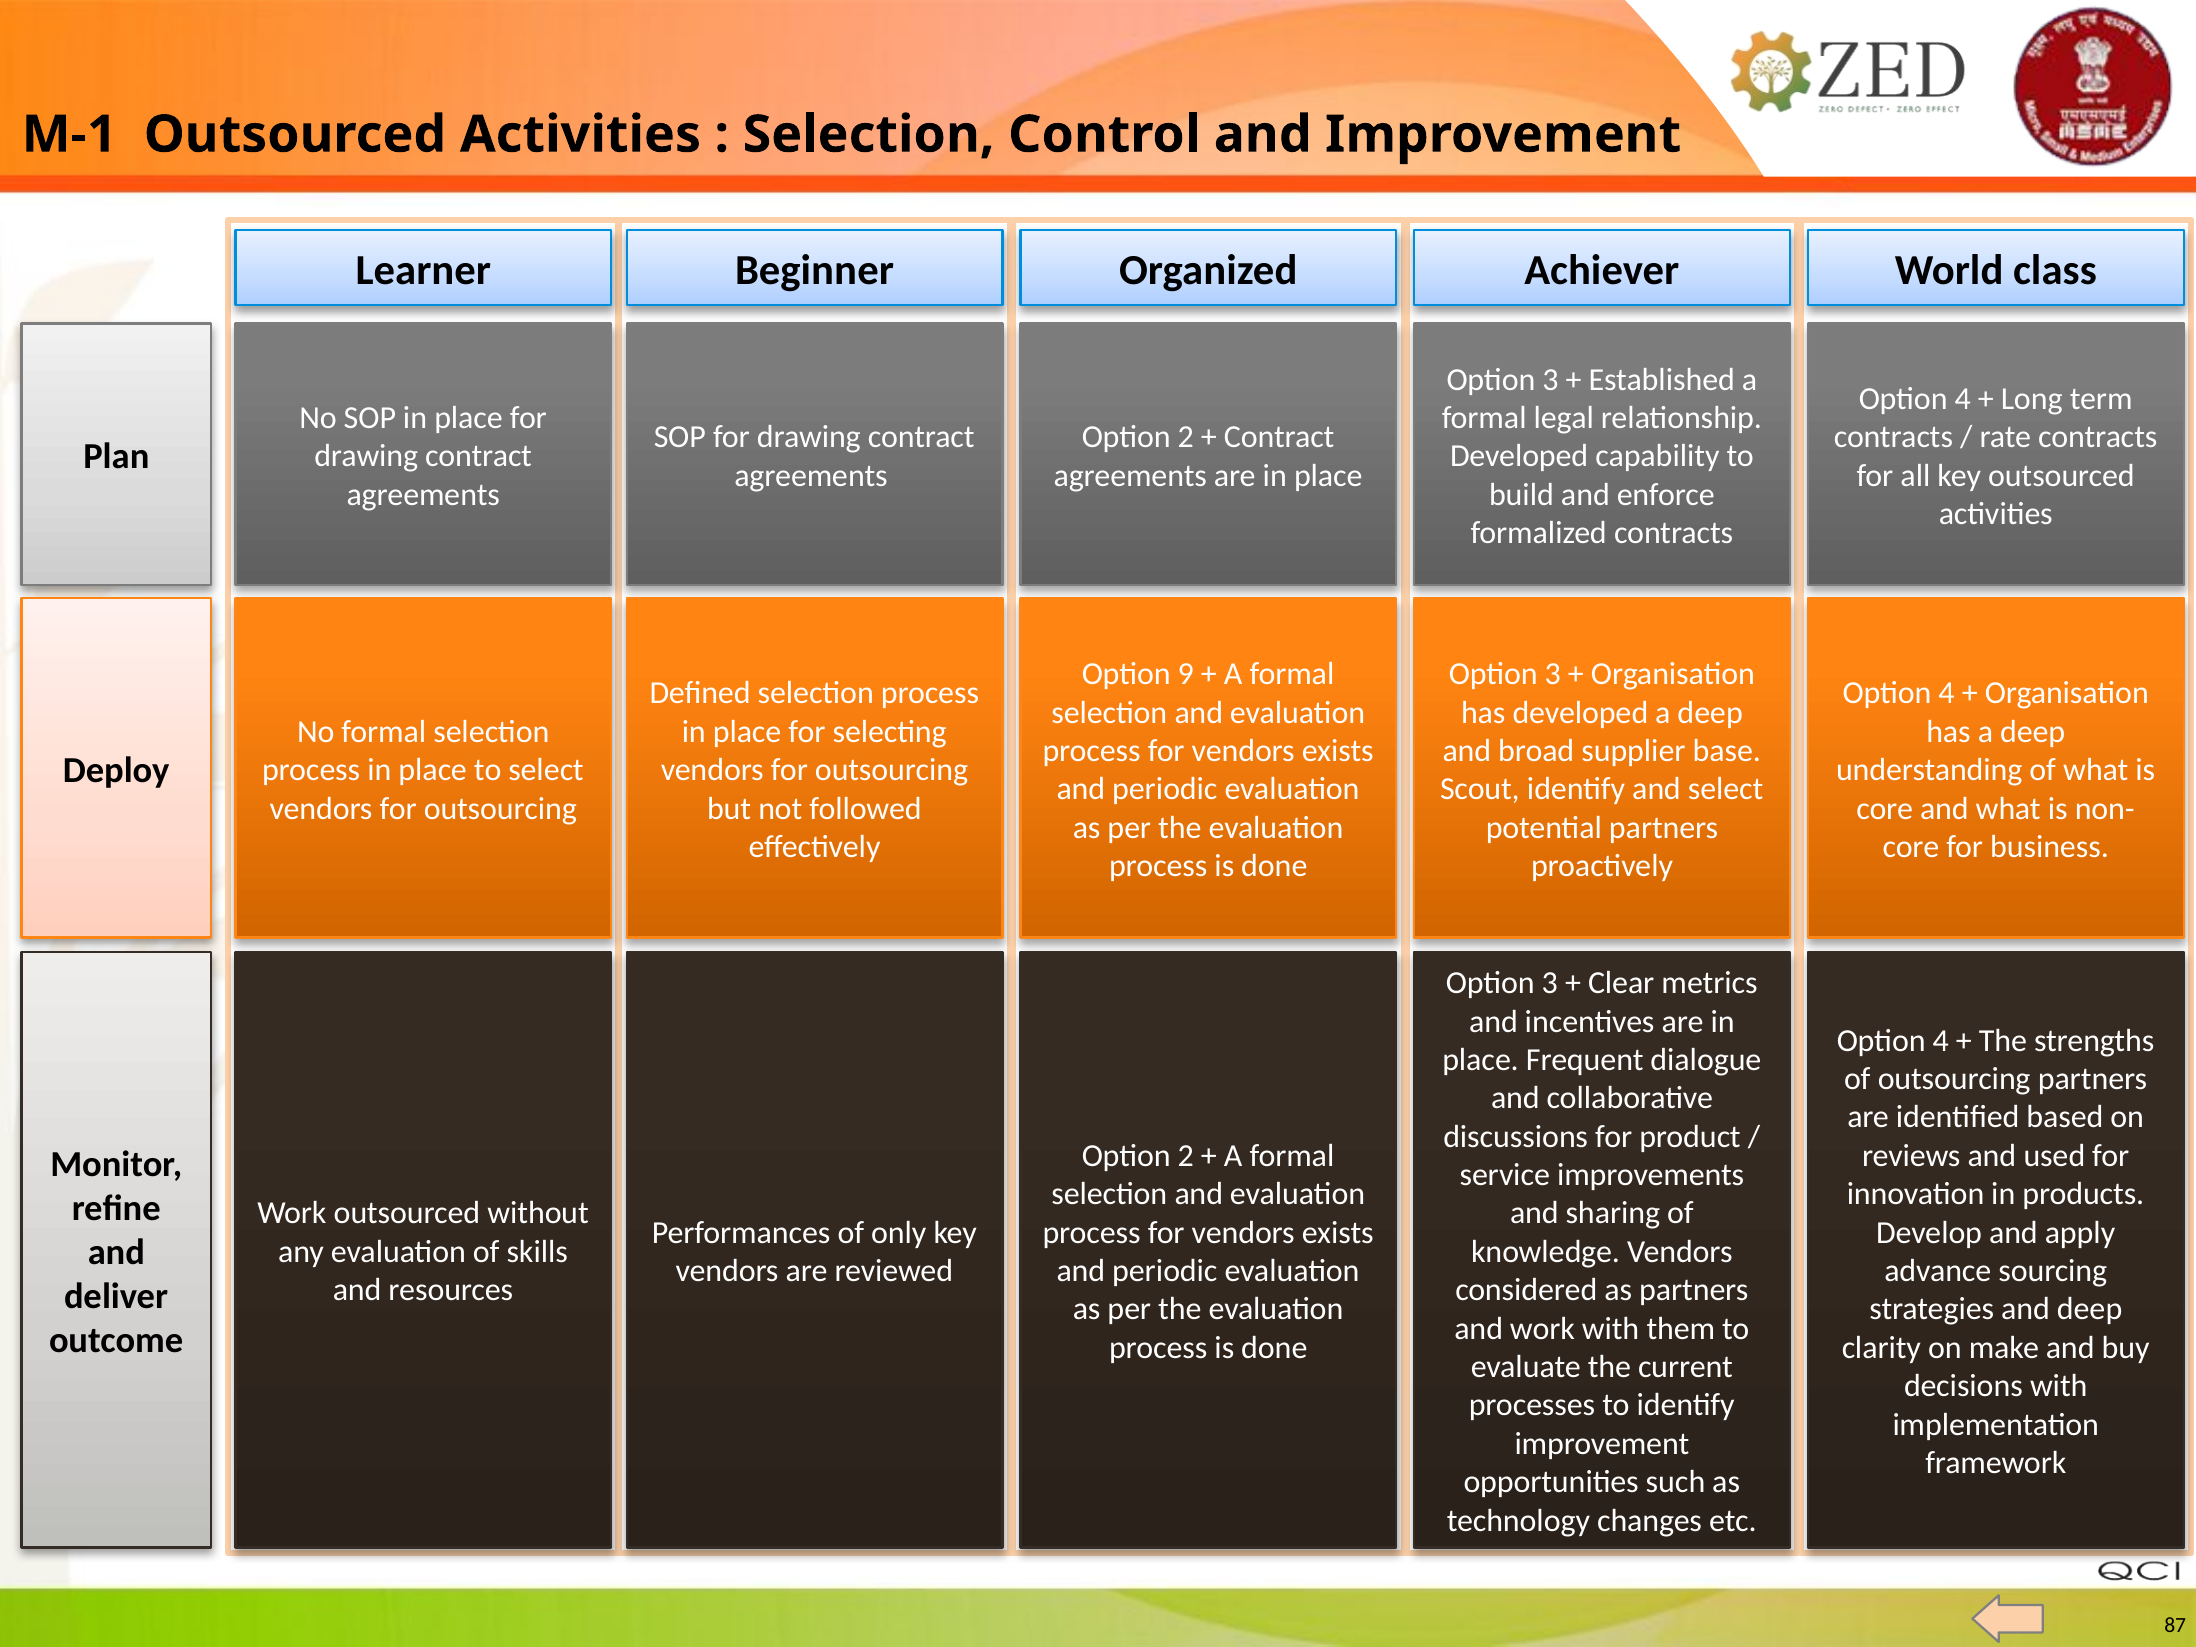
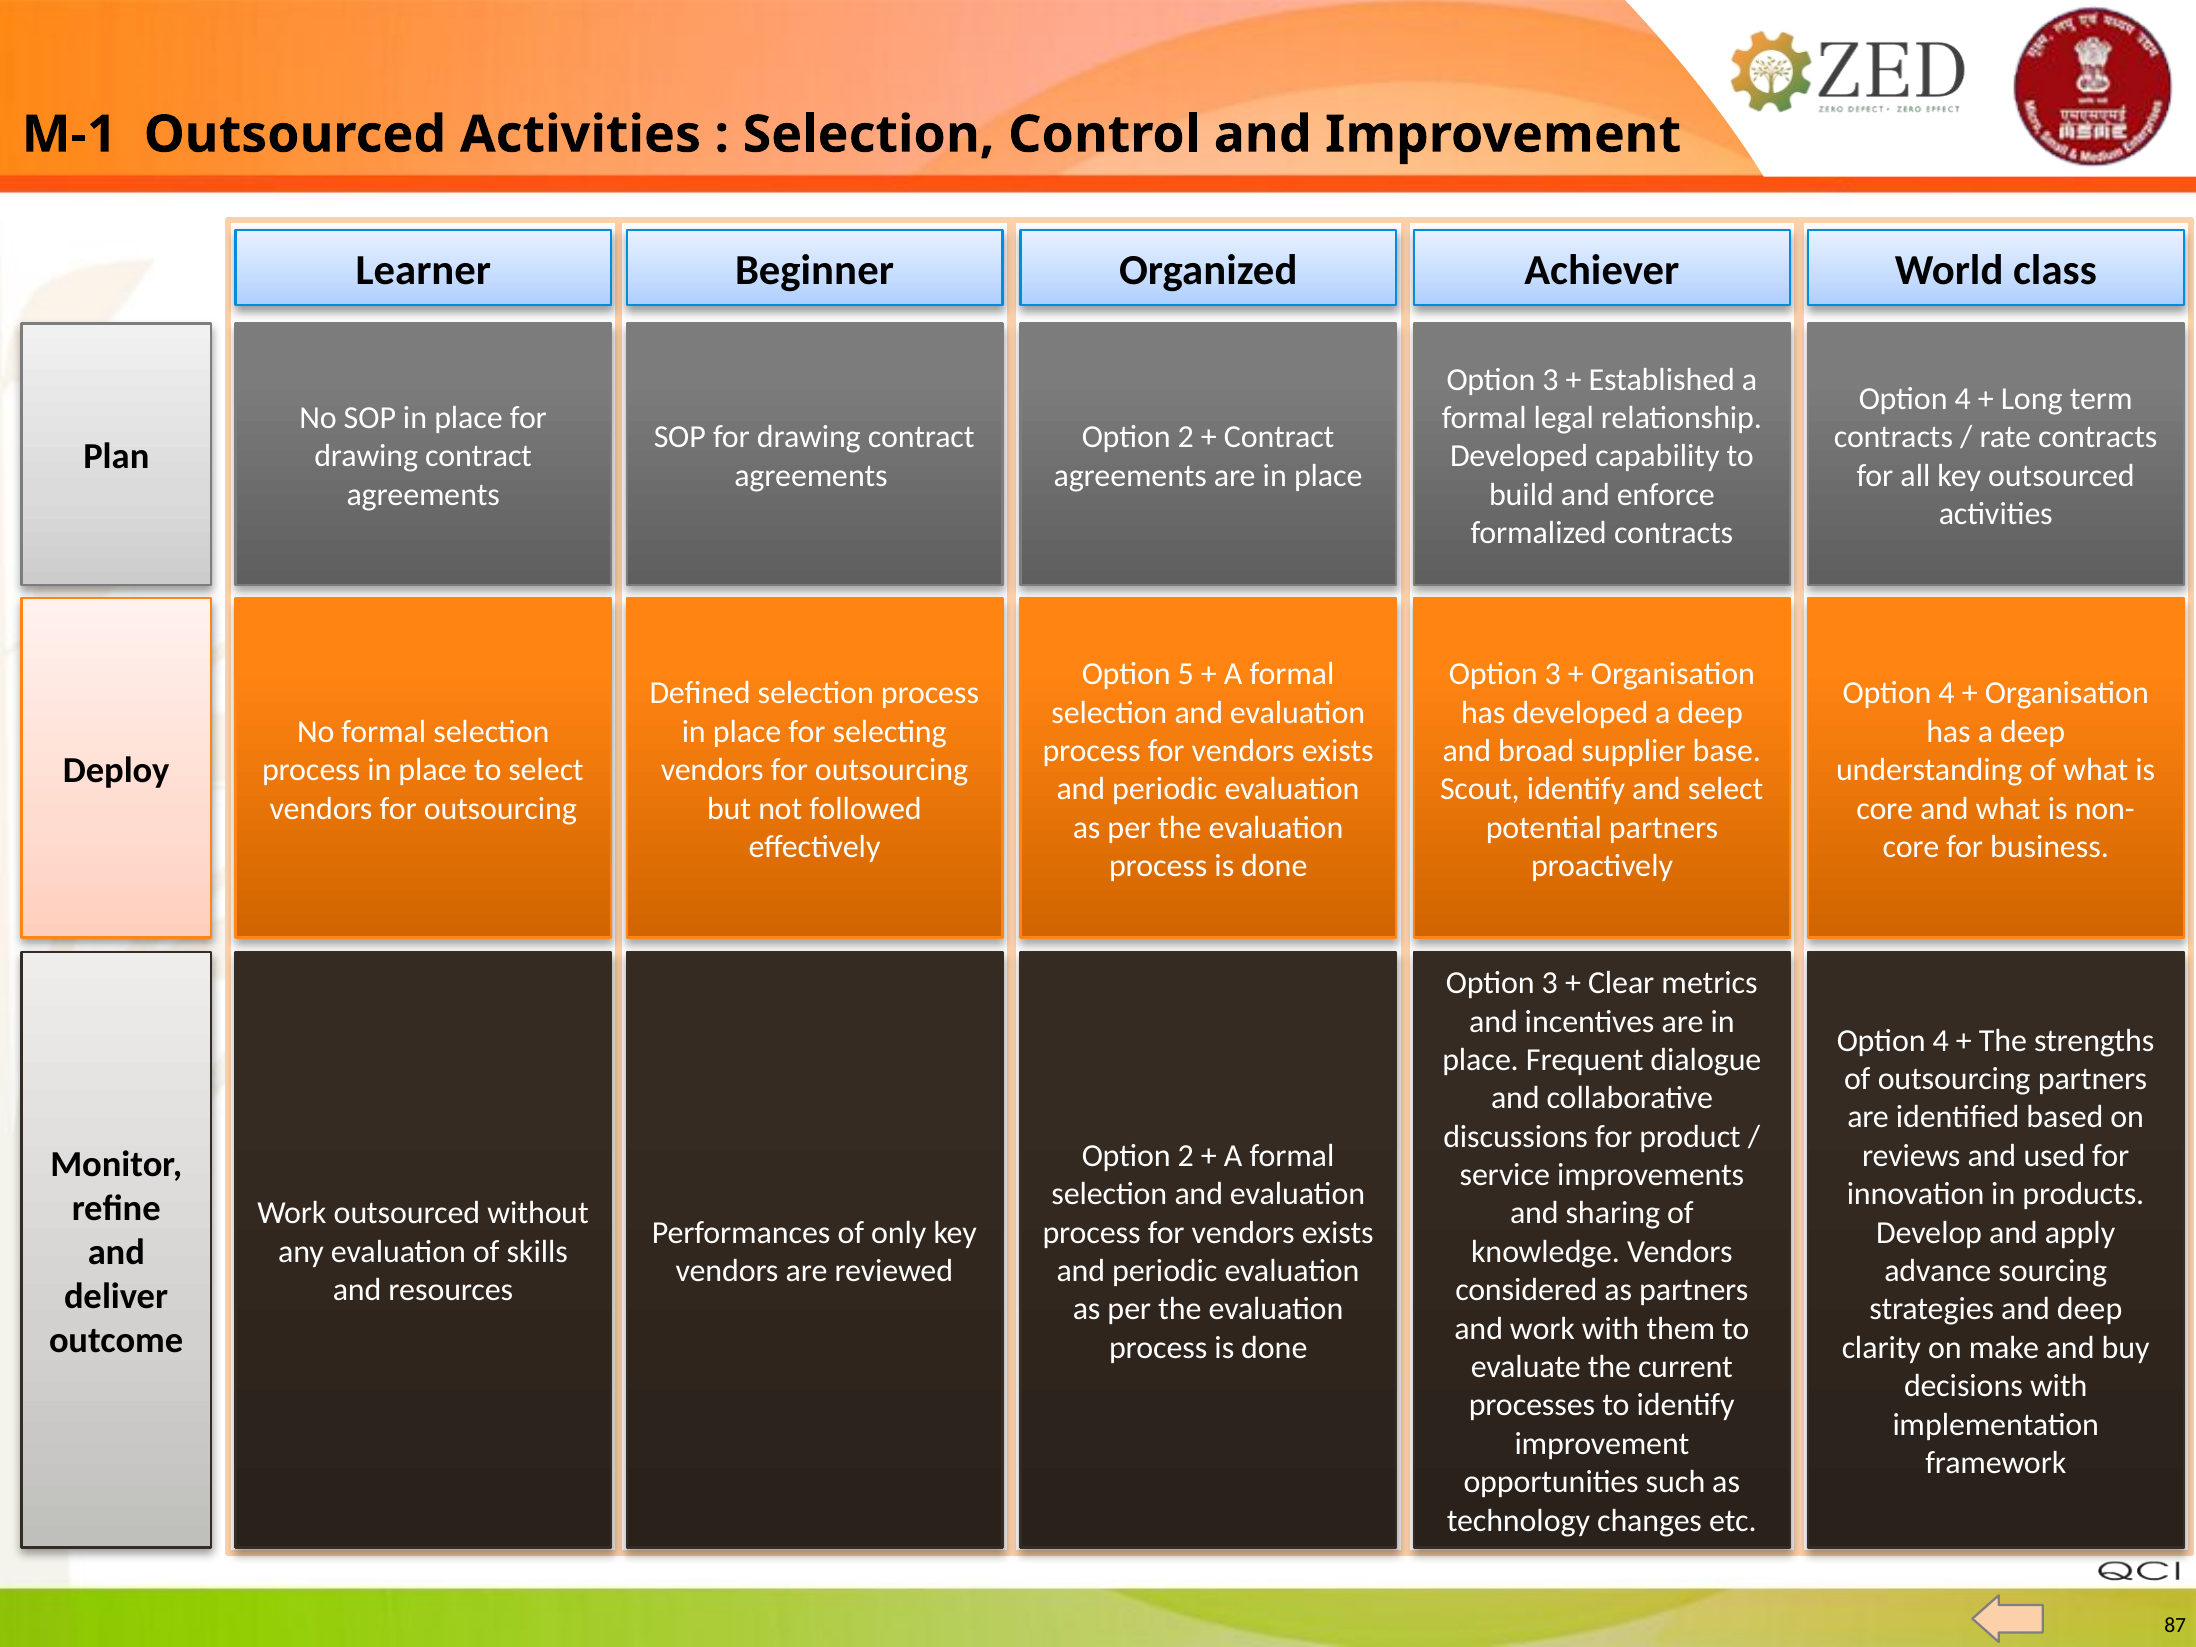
9: 9 -> 5 (1186, 674)
